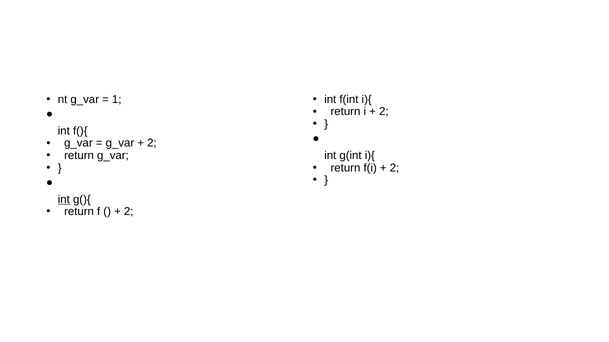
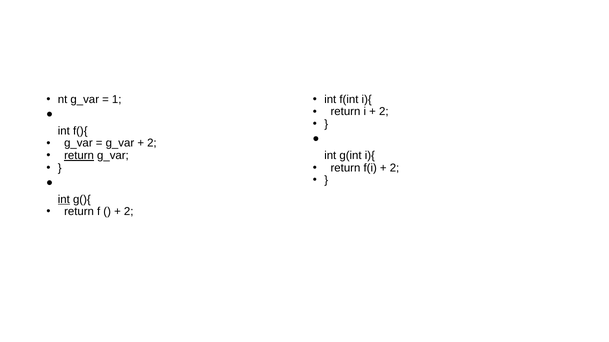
return underline: none -> present (79, 156)
